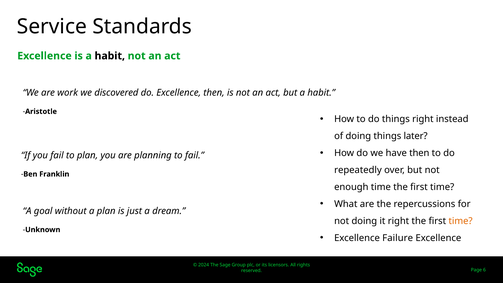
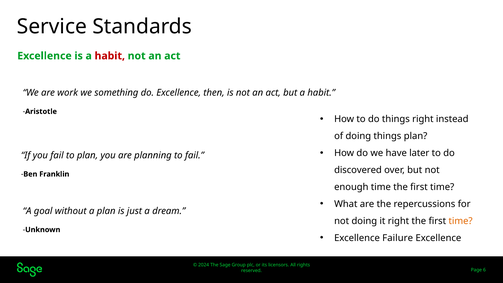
habit colour: black -> red (110, 56)
discovered: discovered -> something (116, 93)
things later: later -> plan (416, 136)
have then: then -> later (419, 153)
repeatedly: repeatedly -> discovered (358, 170)
